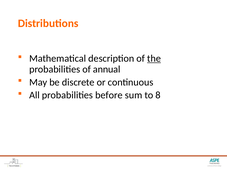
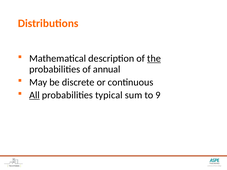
All underline: none -> present (34, 95)
before: before -> typical (109, 95)
8: 8 -> 9 (158, 95)
